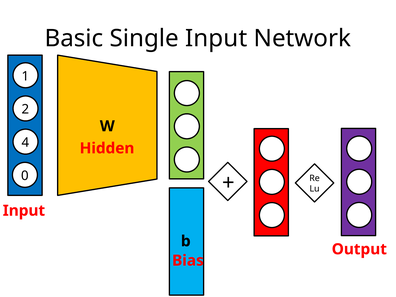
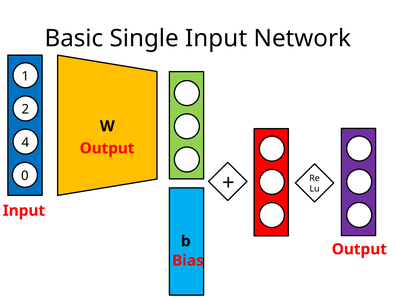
Hidden: Hidden -> Output (107, 148)
